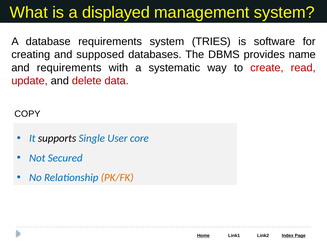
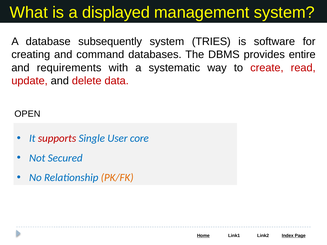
database requirements: requirements -> subsequently (110, 42)
supposed: supposed -> command (100, 55)
name: name -> entire (302, 55)
COPY: COPY -> OPEN (27, 114)
supports colour: black -> red (57, 139)
